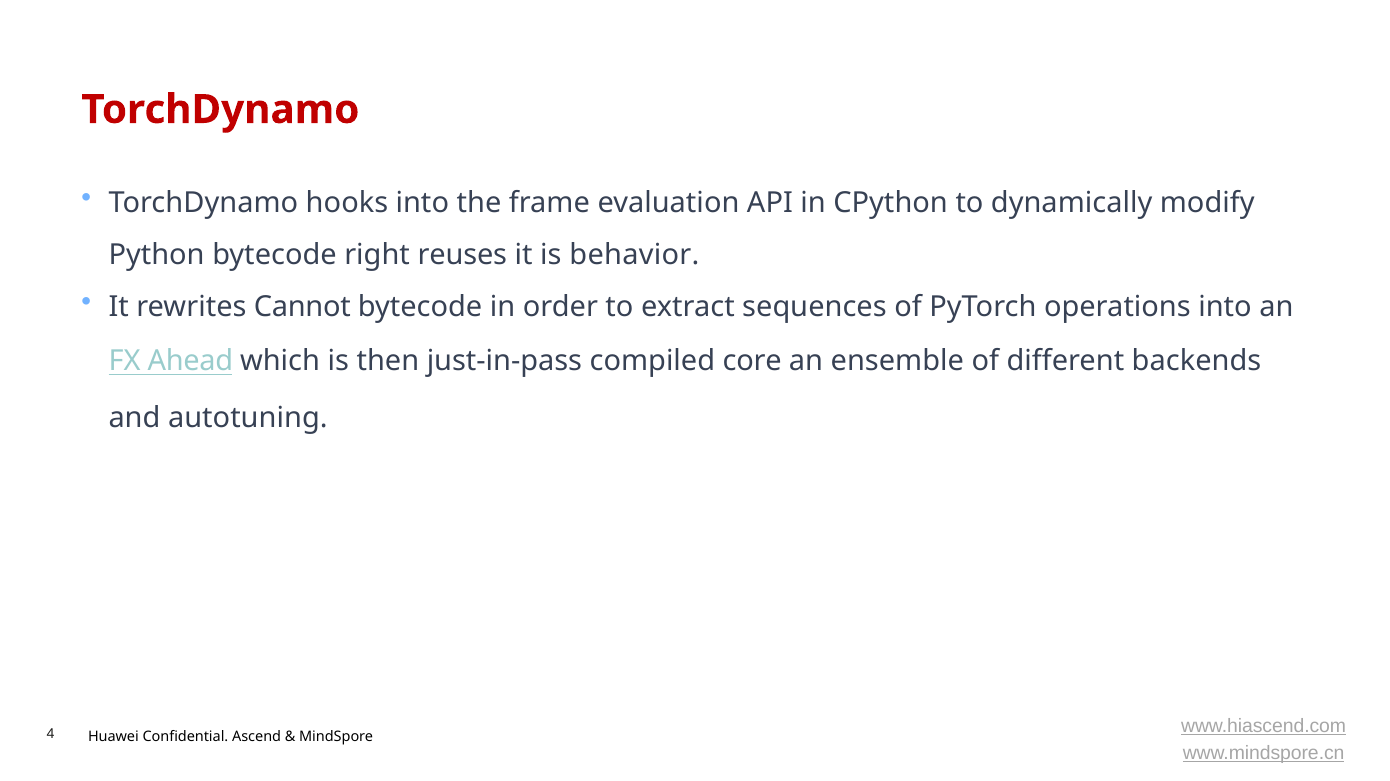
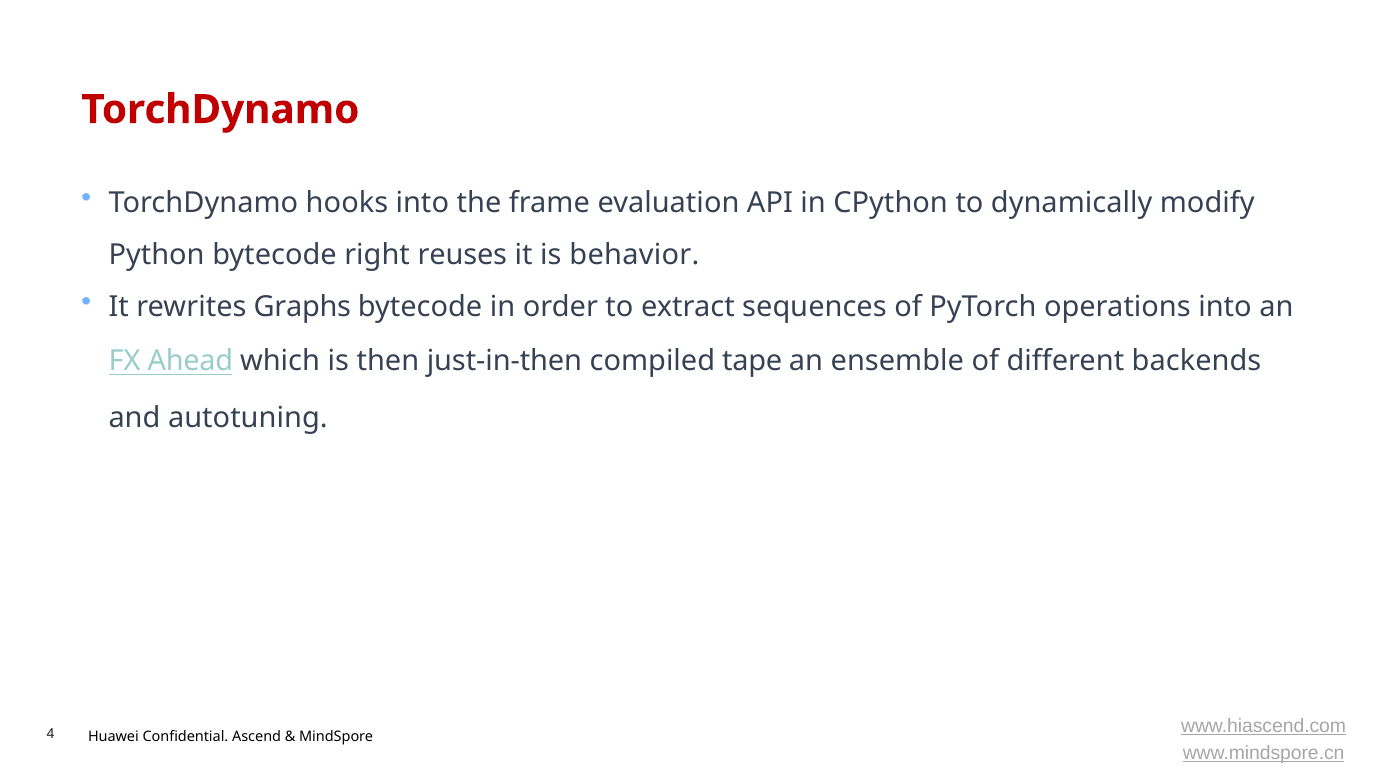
Cannot: Cannot -> Graphs (302, 307)
just-in-pass: just-in-pass -> just-in-then (504, 362)
core: core -> tape (752, 362)
